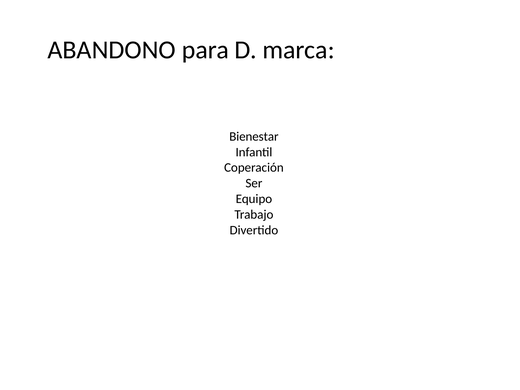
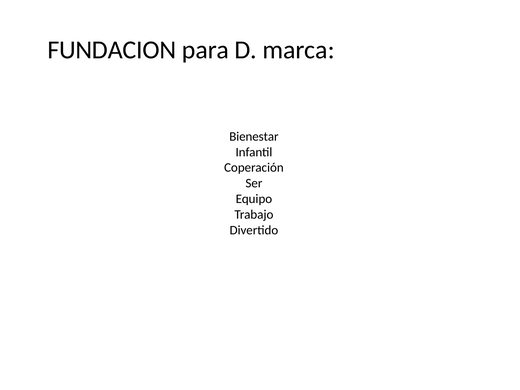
ABANDONO: ABANDONO -> FUNDACION (112, 50)
